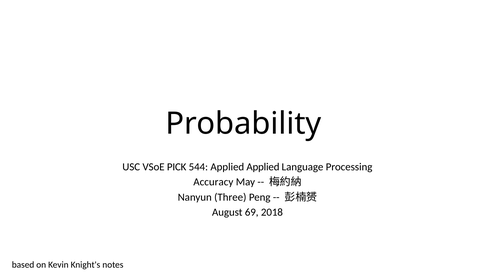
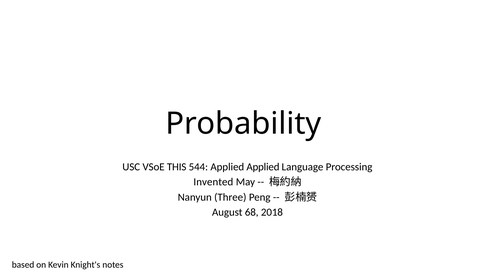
PICK: PICK -> THIS (177, 167)
Accuracy: Accuracy -> Invented (213, 182)
69: 69 -> 68 (252, 213)
